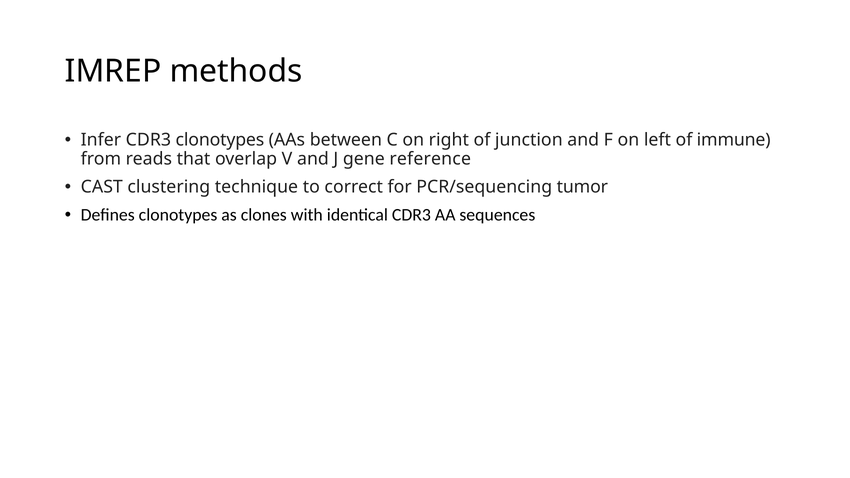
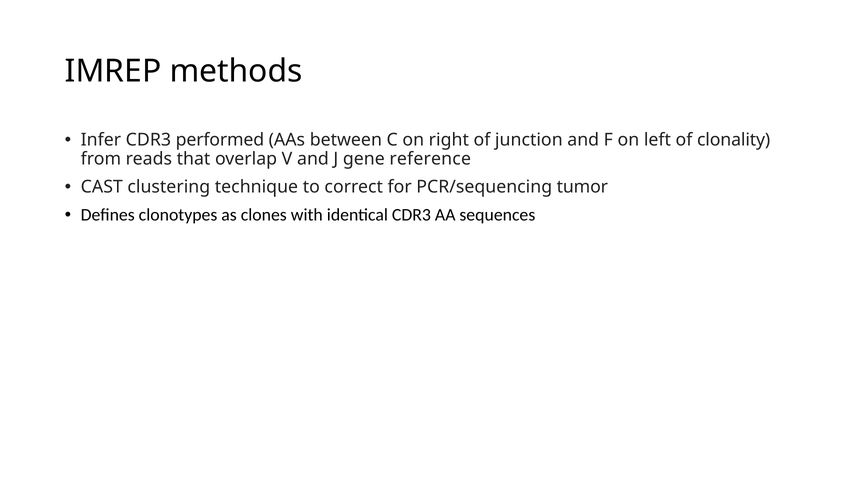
CDR3 clonotypes: clonotypes -> performed (220, 140)
immune: immune -> clonality (734, 140)
